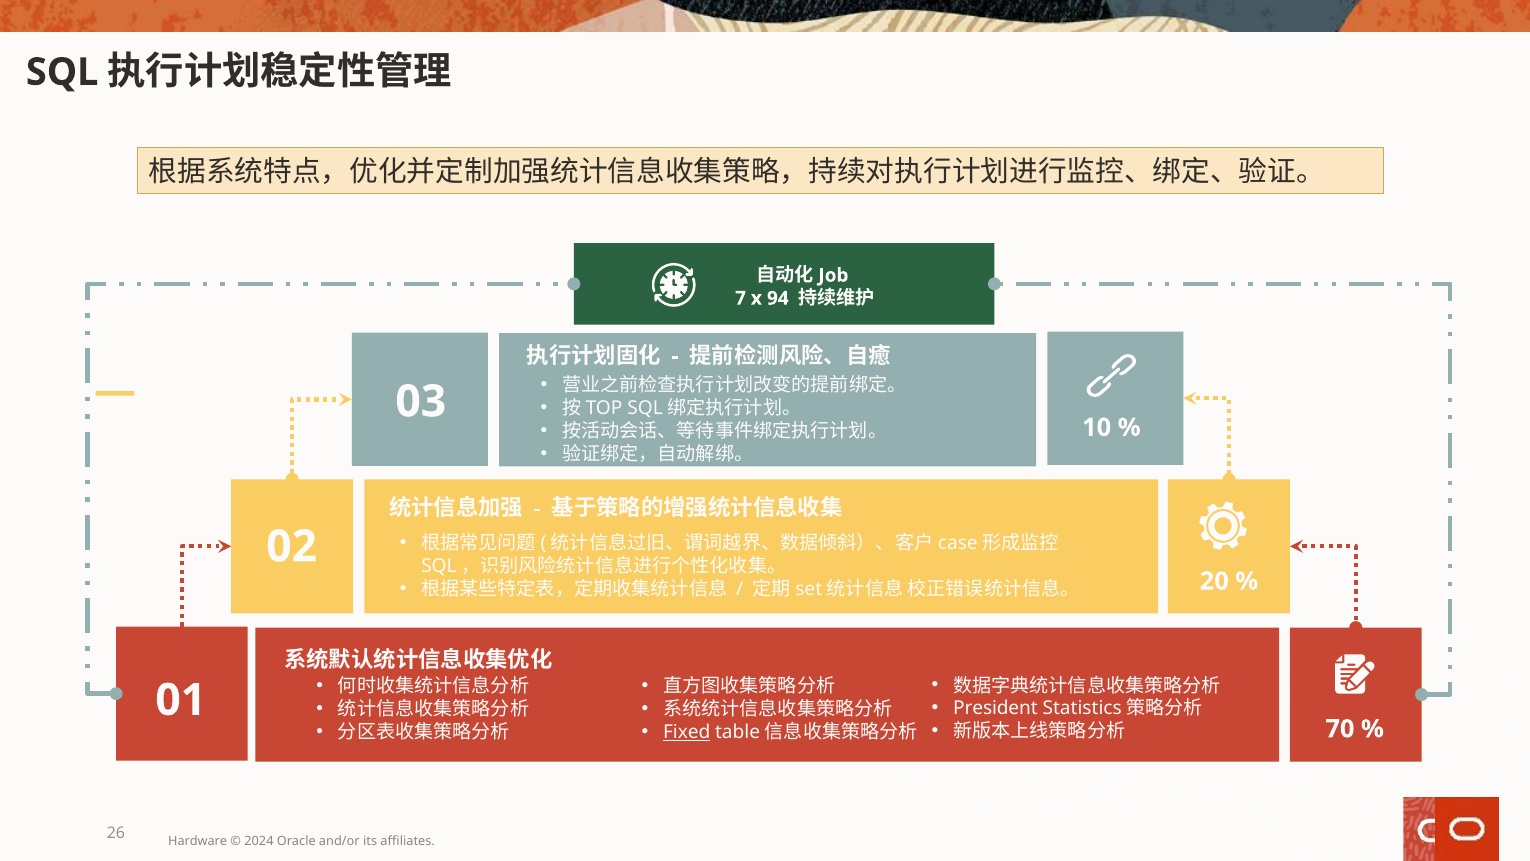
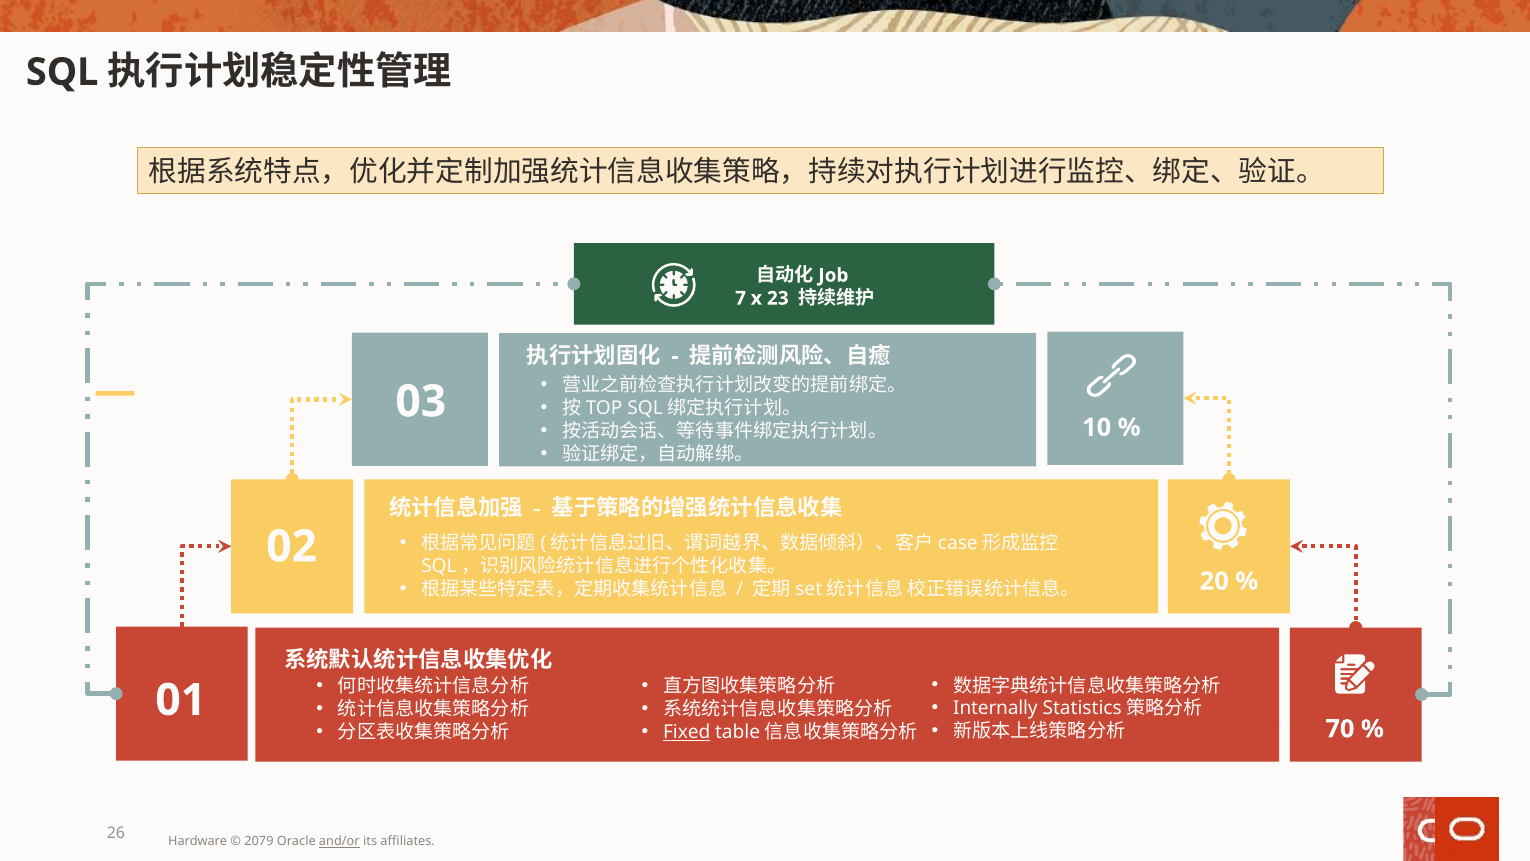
94: 94 -> 23 (778, 298)
President: President -> Internally (995, 708)
2024: 2024 -> 2079 (259, 841)
and/or underline: none -> present (339, 841)
